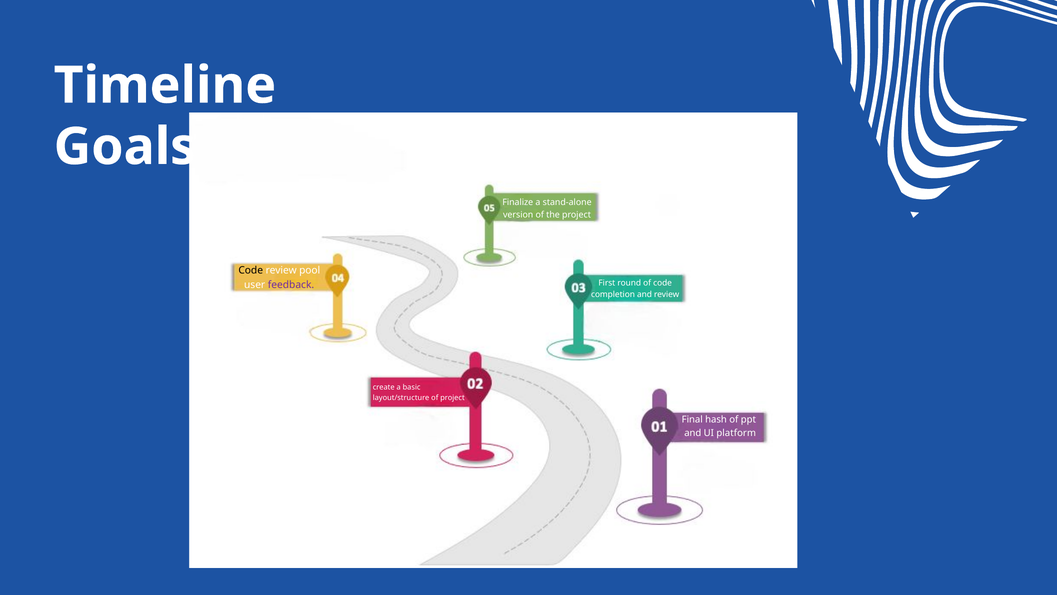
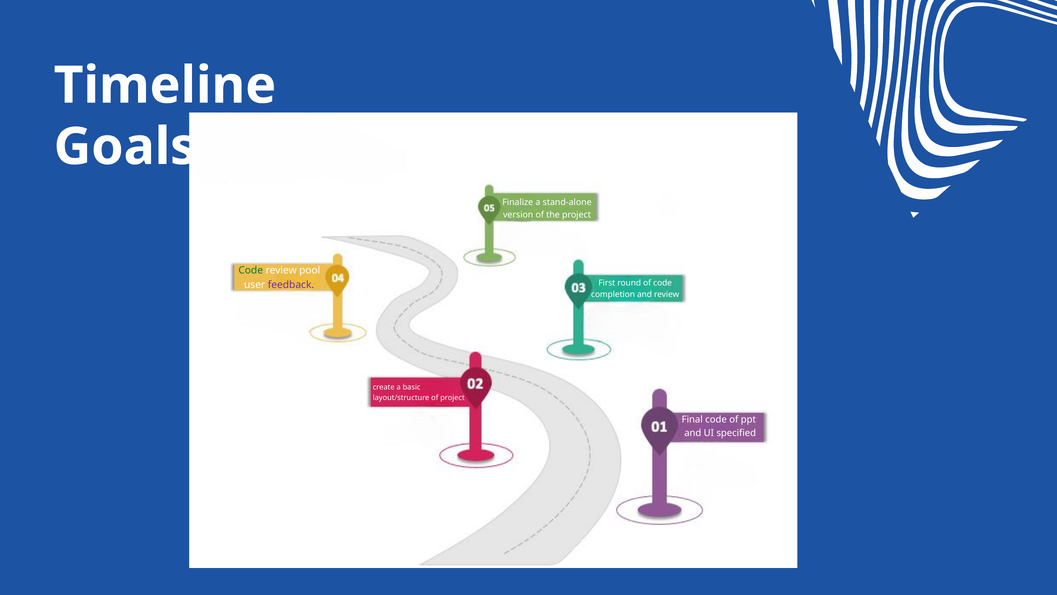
Code colour: black -> green (251, 270)
Final hash: hash -> code (716, 419)
platform: platform -> specified (736, 433)
